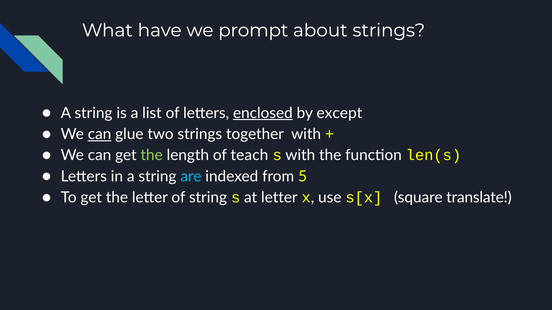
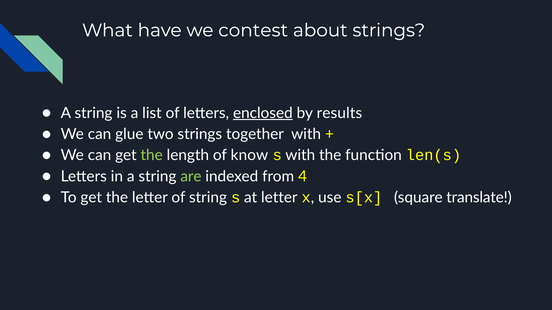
prompt: prompt -> contest (253, 30)
except: except -> results (339, 113)
can underline: present -> none (100, 134)
teach: teach -> know (249, 156)
are colour: light blue -> light green (191, 177)
5: 5 -> 4 (303, 177)
